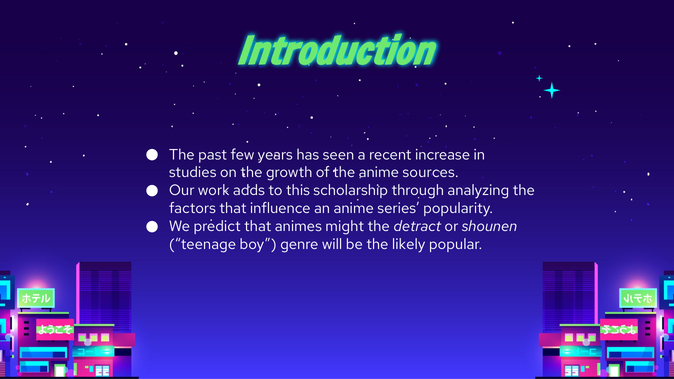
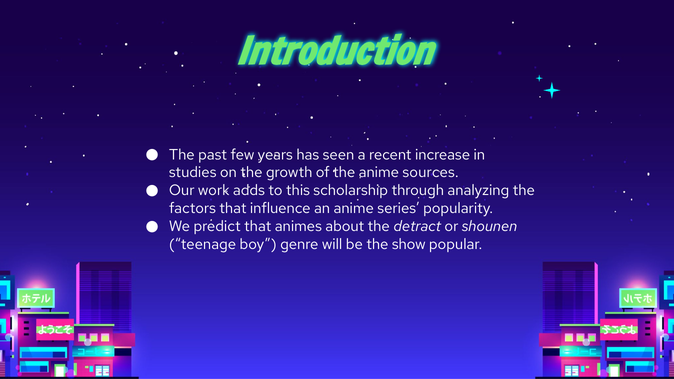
might: might -> about (345, 227)
likely: likely -> show (409, 244)
